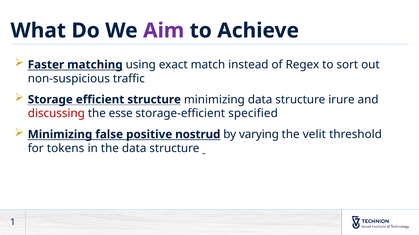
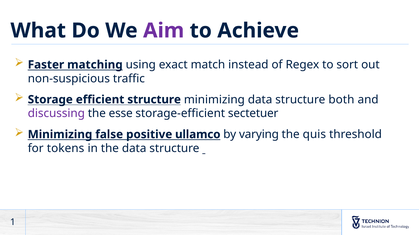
irure: irure -> both (341, 100)
discussing colour: red -> purple (56, 114)
specified: specified -> sectetuer (253, 114)
nostrud: nostrud -> ullamco (198, 135)
velit: velit -> quis (314, 135)
